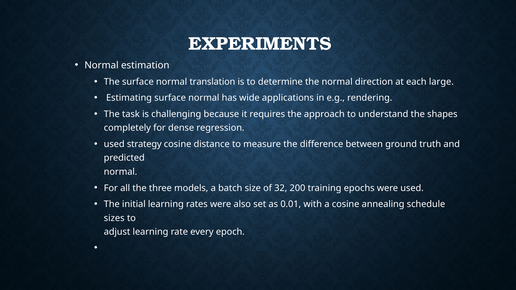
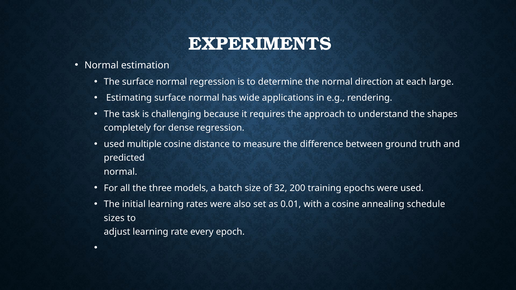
normal translation: translation -> regression (212, 82)
strategy: strategy -> multiple (144, 144)
